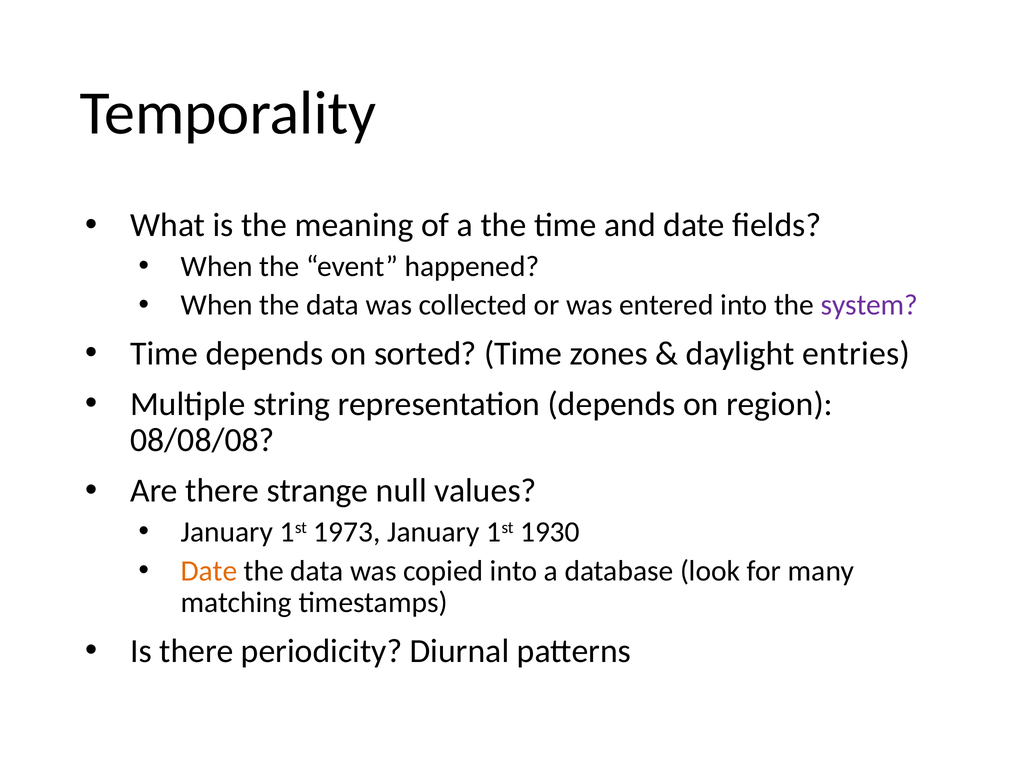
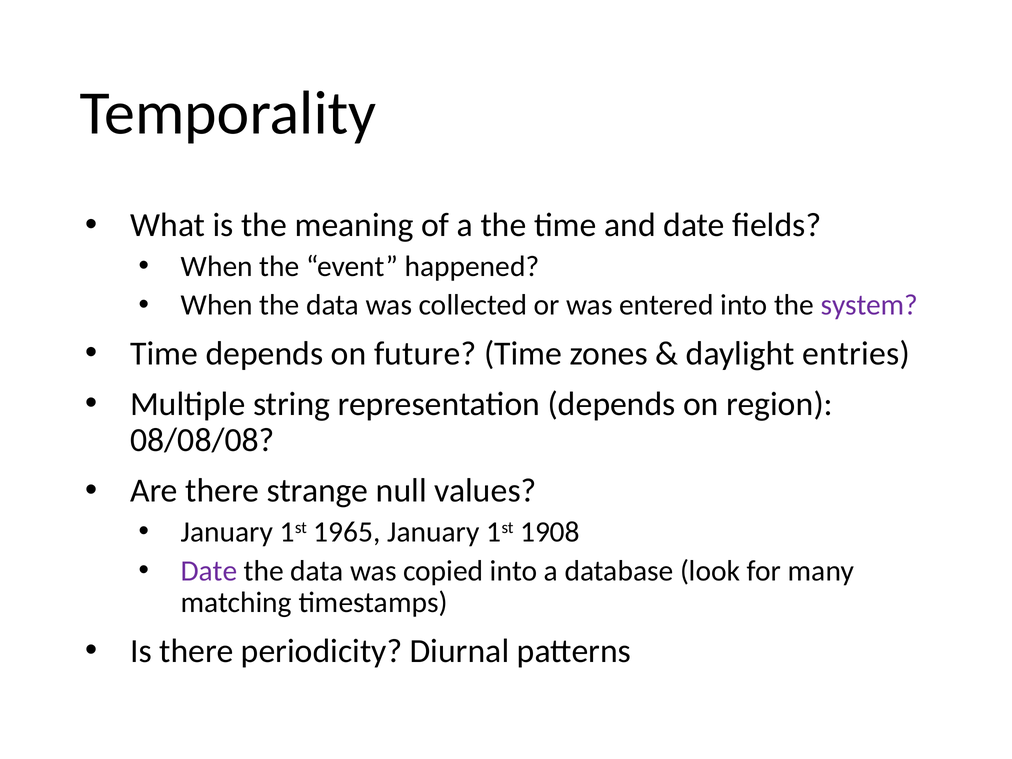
sorted: sorted -> future (425, 353)
1973: 1973 -> 1965 (347, 532)
1930: 1930 -> 1908 (550, 532)
Date colour: orange -> purple (209, 571)
